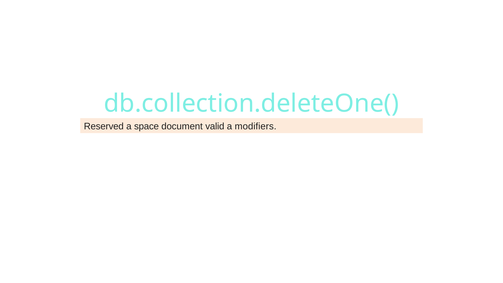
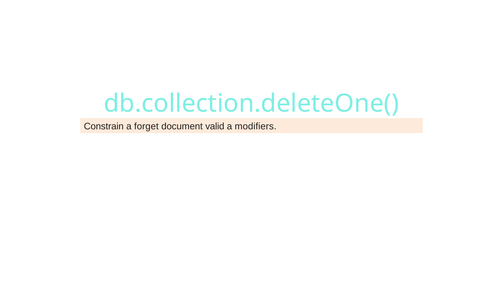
Reserved: Reserved -> Constrain (104, 126)
space: space -> forget (146, 126)
